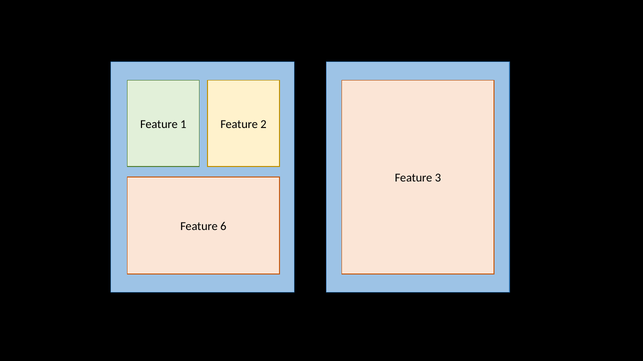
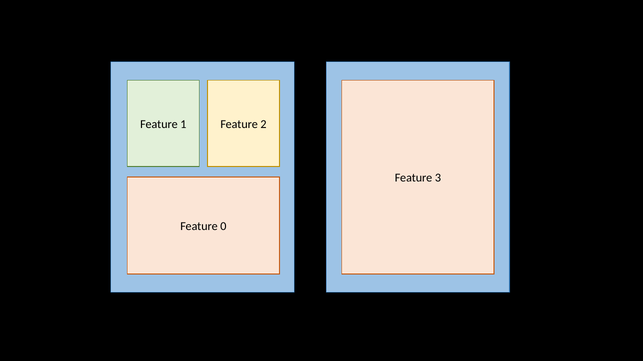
6: 6 -> 0 (223, 227)
